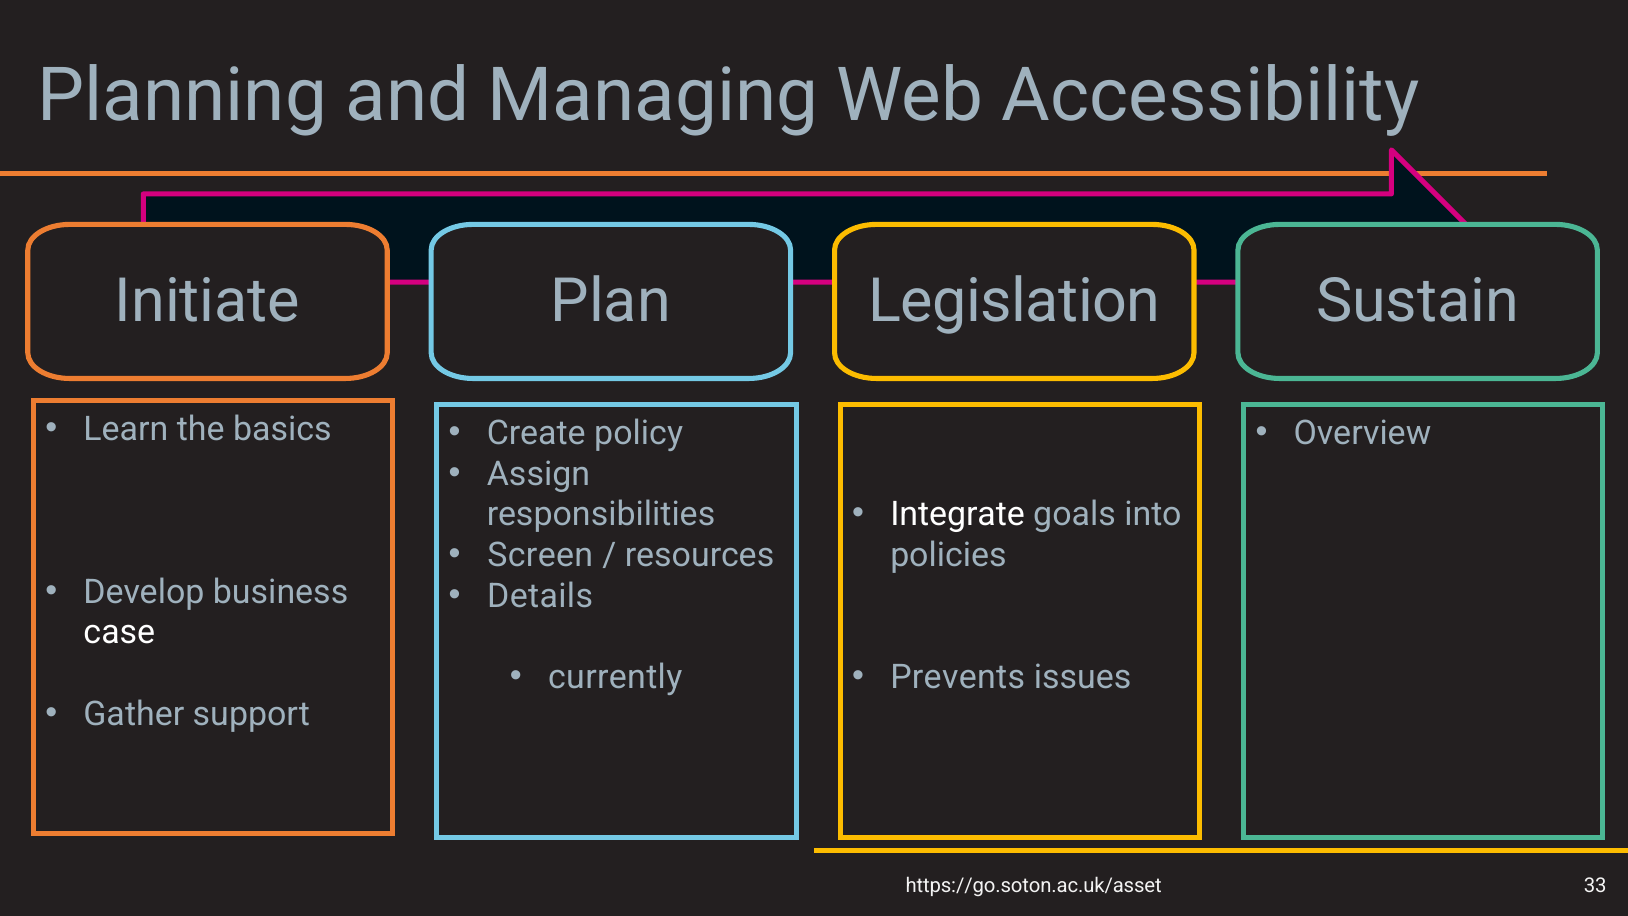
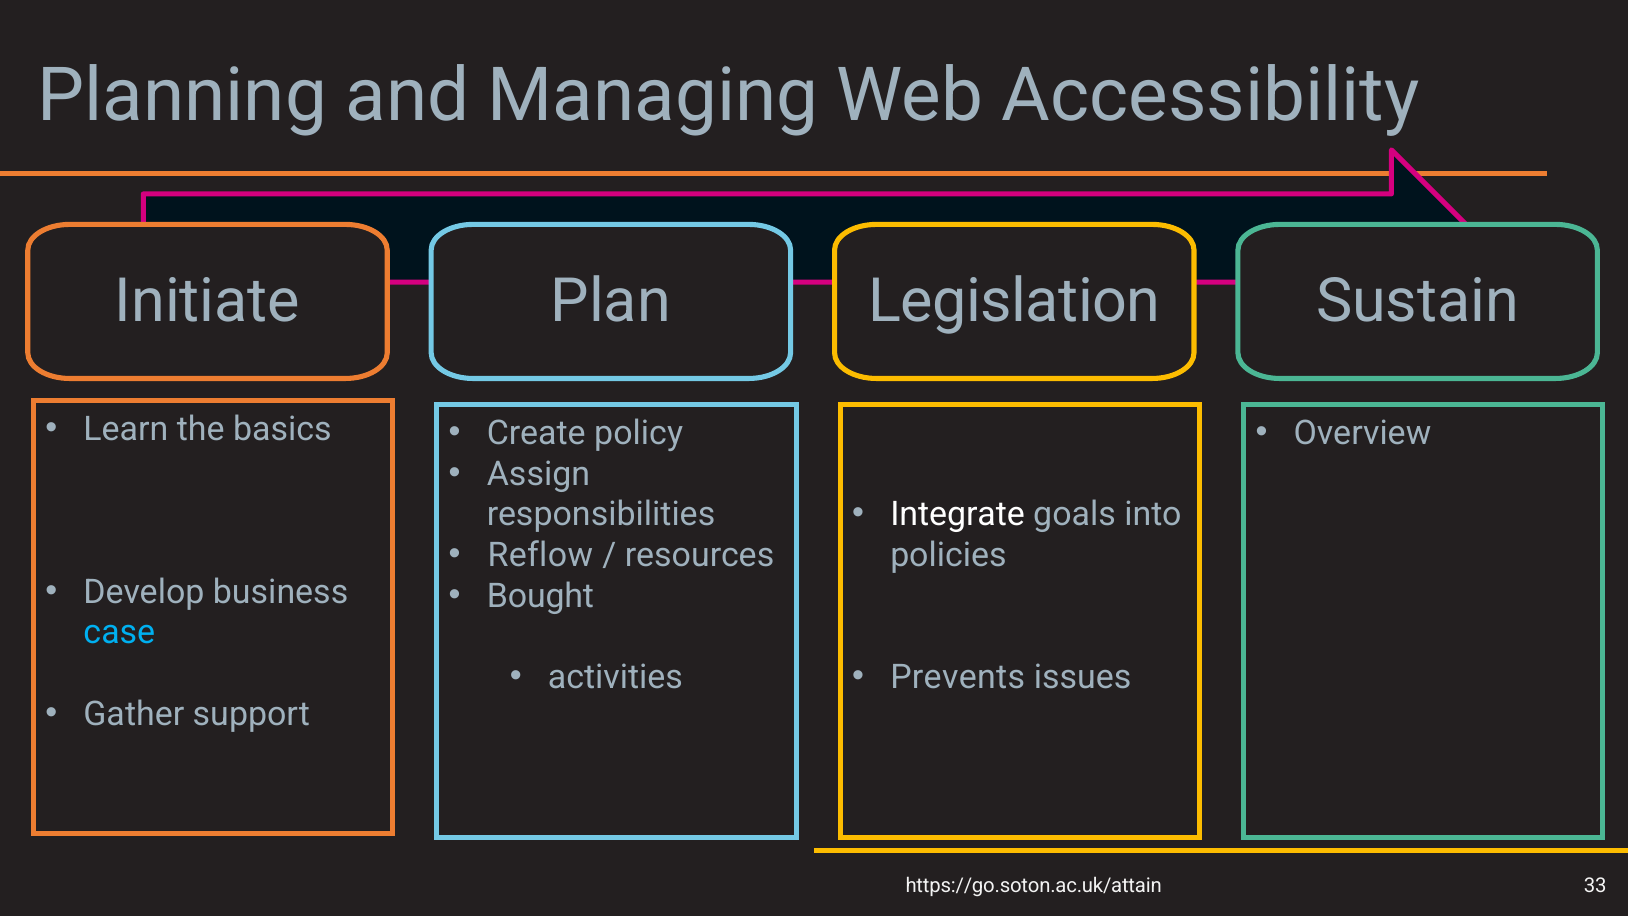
Screen: Screen -> Reflow (540, 555)
Details: Details -> Bought (540, 596)
case colour: white -> light blue (119, 632)
currently: currently -> activities (615, 677)
https://go.soton.ac.uk/asset: https://go.soton.ac.uk/asset -> https://go.soton.ac.uk/attain (1034, 885)
